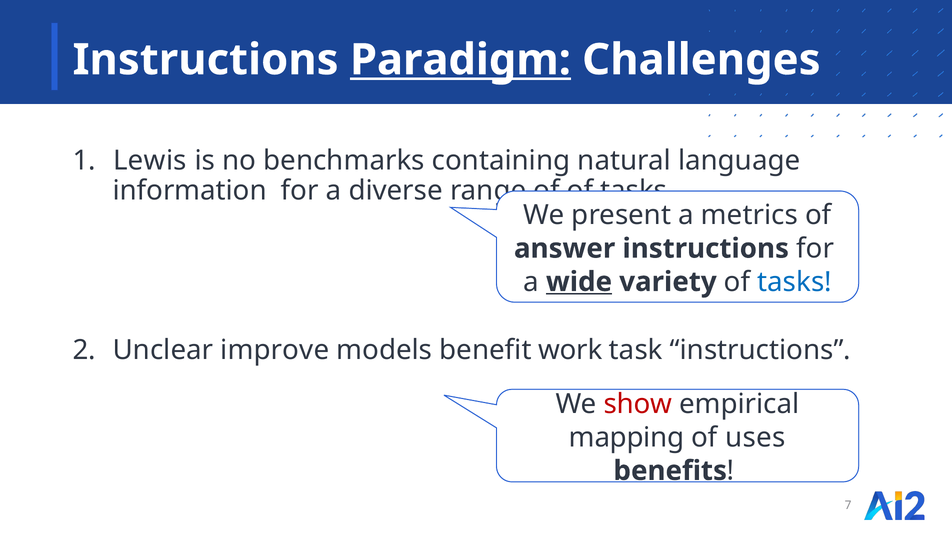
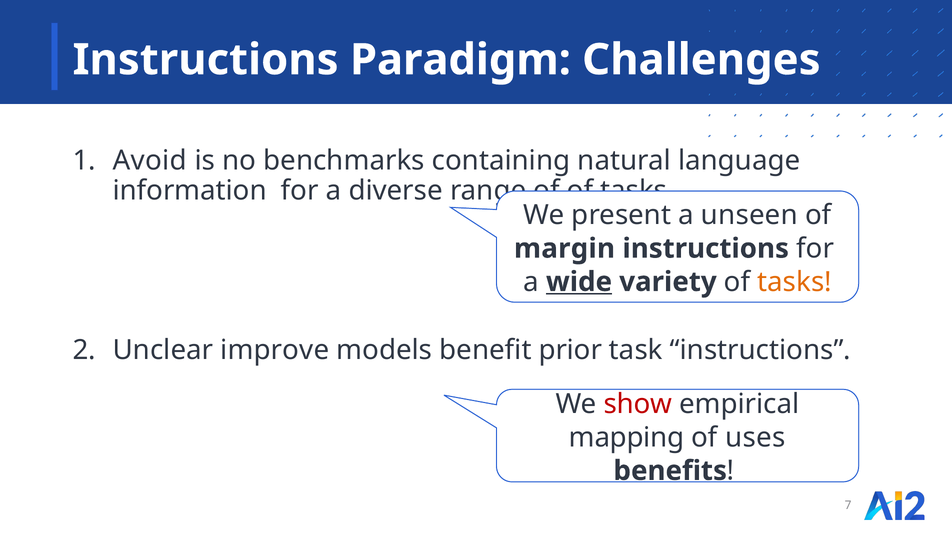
Paradigm underline: present -> none (460, 60)
Lewis: Lewis -> Avoid (150, 161)
metrics: metrics -> unseen (749, 215)
answer: answer -> margin (565, 249)
tasks colour: blue -> orange (795, 282)
work: work -> prior (570, 351)
